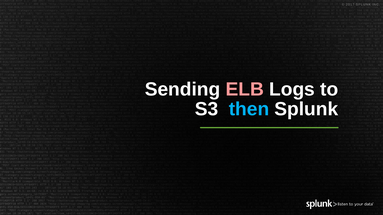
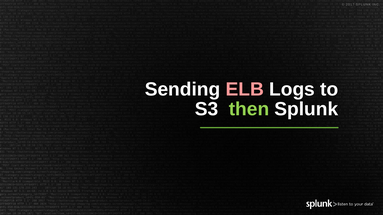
then colour: light blue -> light green (249, 109)
